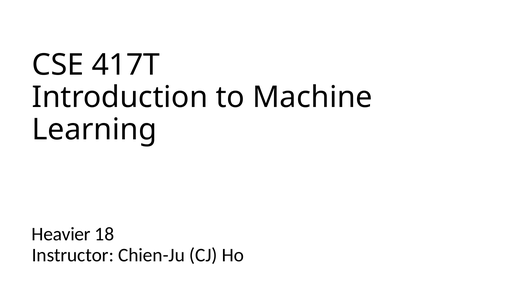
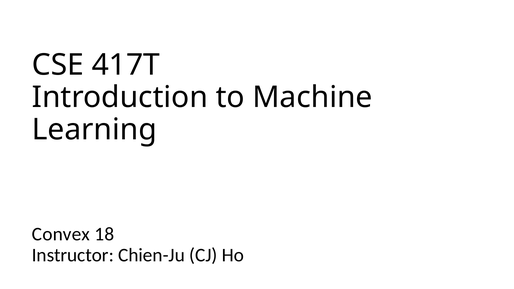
Heavier: Heavier -> Convex (61, 234)
